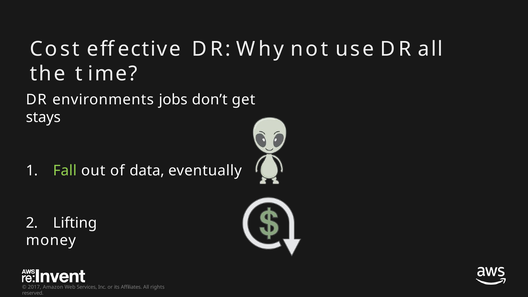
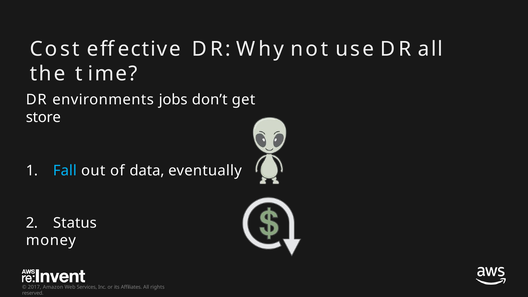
stays: stays -> store (43, 117)
Fall colour: light green -> light blue (65, 171)
Lifting: Lifting -> Status (75, 223)
